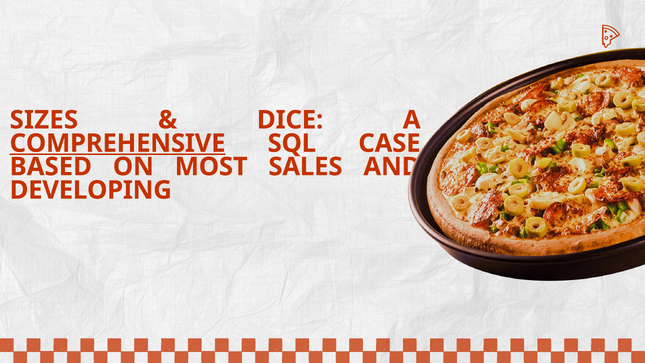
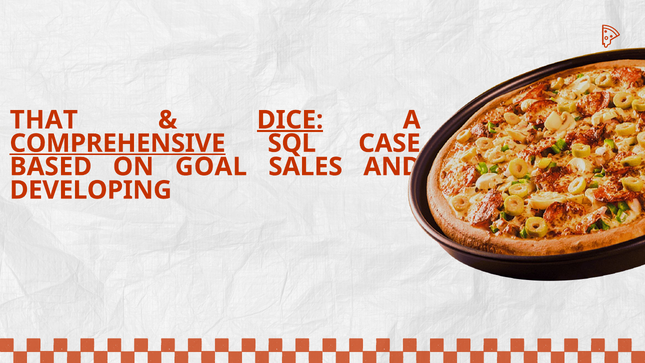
SIZES: SIZES -> THAT (44, 120)
DICE underline: none -> present (290, 120)
MOST: MOST -> GOAL (211, 167)
